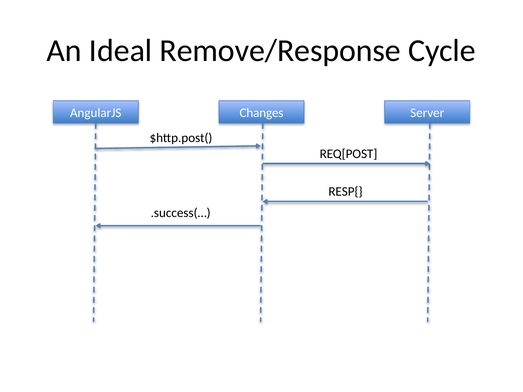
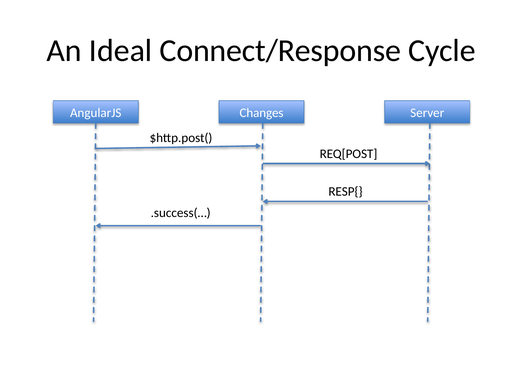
Remove/Response: Remove/Response -> Connect/Response (280, 51)
